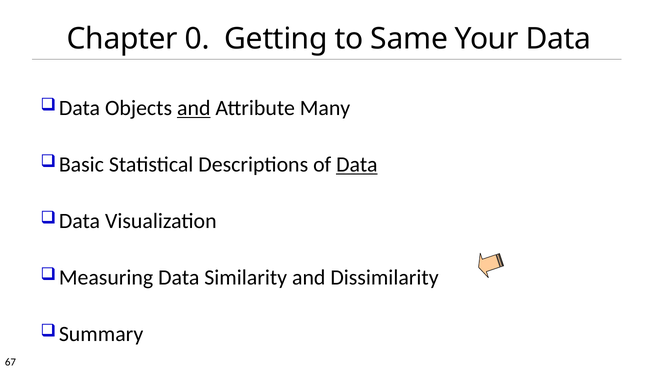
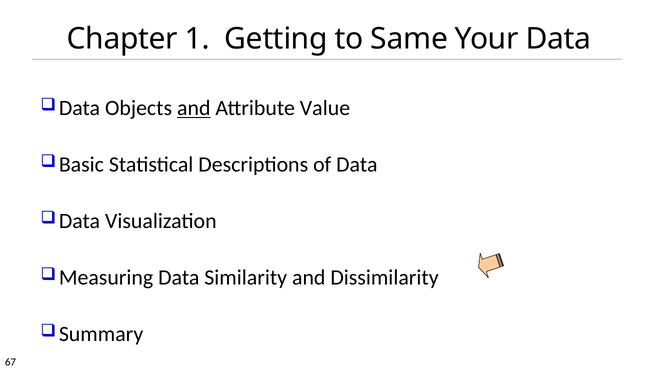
0: 0 -> 1 (197, 39)
Many: Many -> Value (325, 108)
Data underline: present -> none (357, 165)
